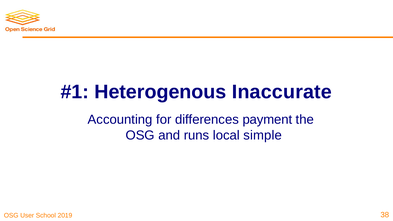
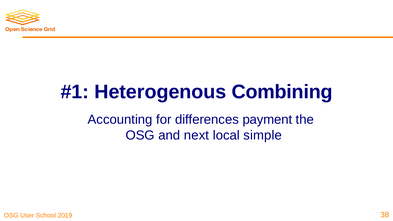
Inaccurate: Inaccurate -> Combining (282, 92)
runs: runs -> next (196, 135)
